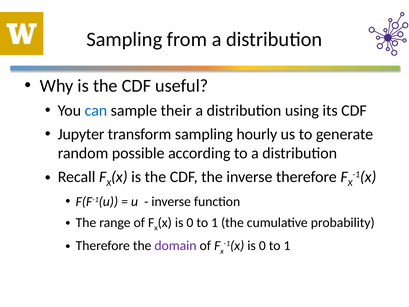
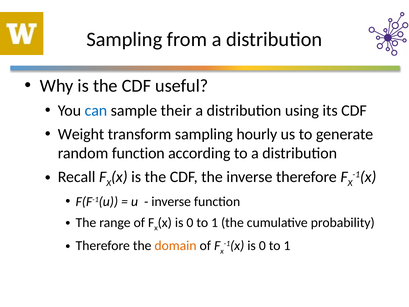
Jupyter: Jupyter -> Weight (81, 134)
random possible: possible -> function (138, 153)
domain colour: purple -> orange (175, 246)
